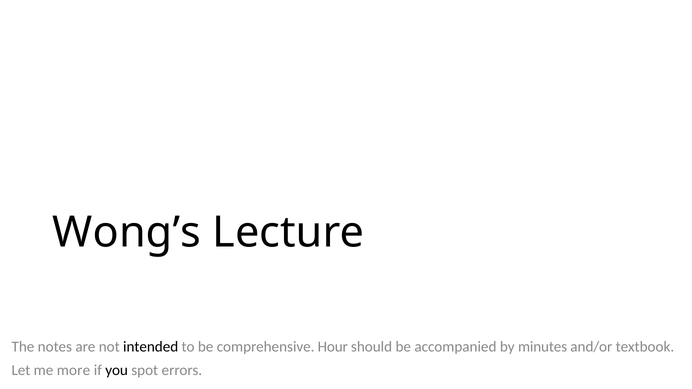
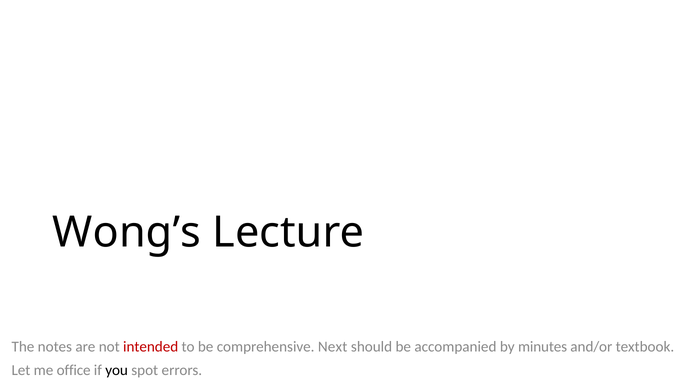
intended colour: black -> red (151, 347)
Hour: Hour -> Next (333, 347)
more: more -> office (74, 371)
